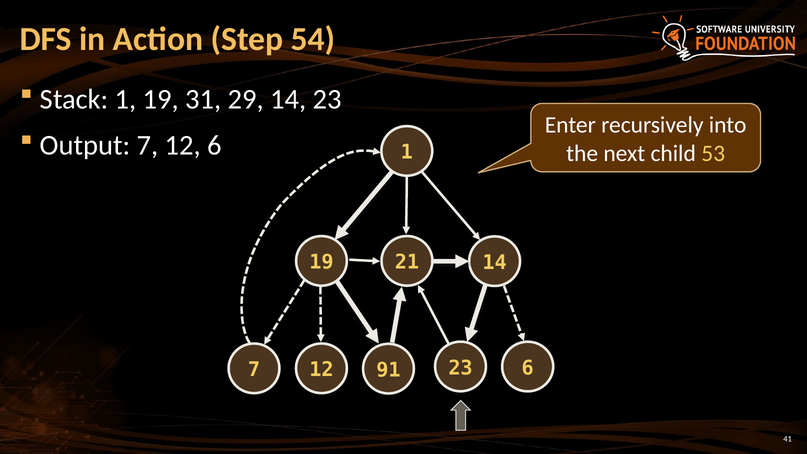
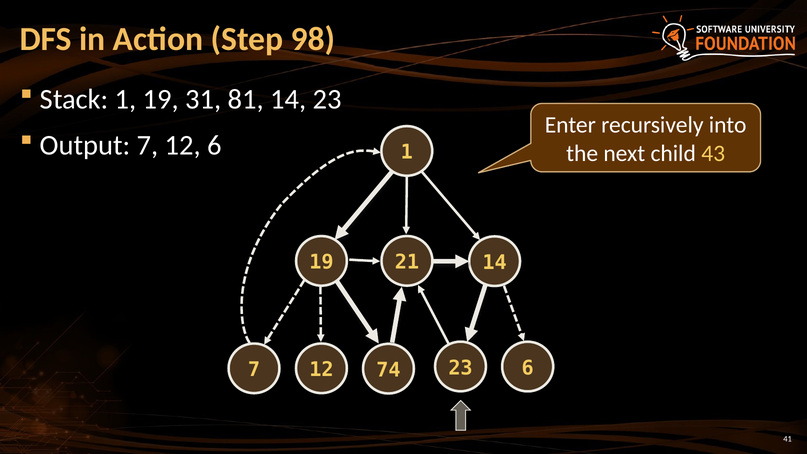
54: 54 -> 98 (313, 39)
29: 29 -> 81 (246, 99)
53: 53 -> 43 (713, 153)
91: 91 -> 74 (388, 370)
